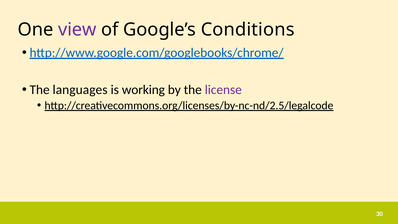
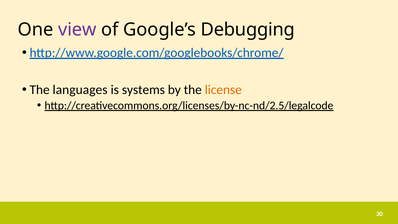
Conditions: Conditions -> Debugging (248, 29)
working: working -> systems (143, 90)
license colour: purple -> orange (223, 90)
